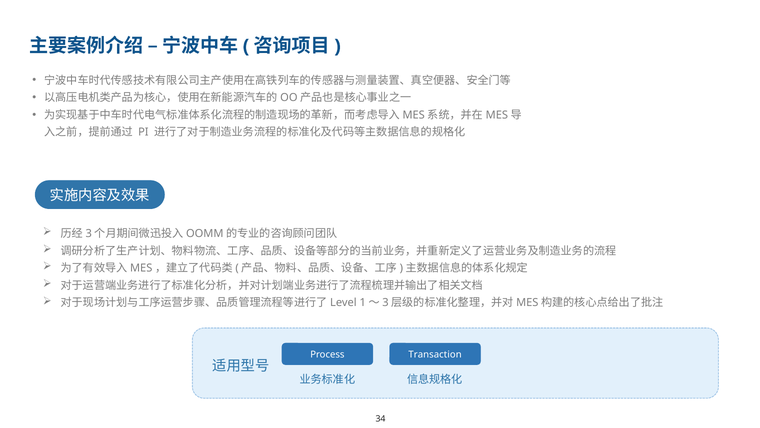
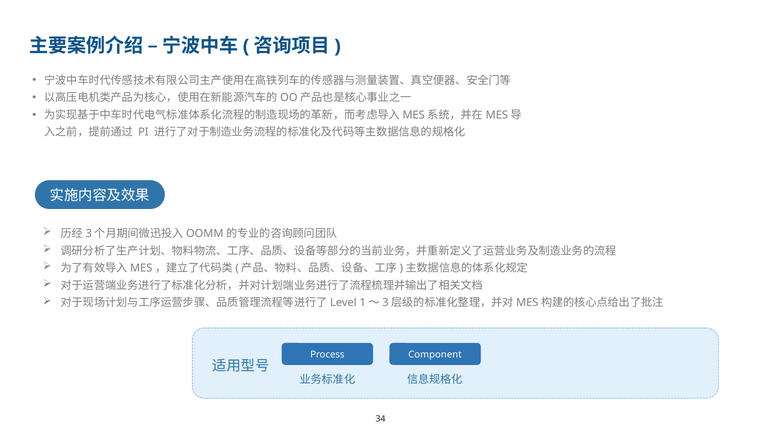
Transaction: Transaction -> Component (435, 354)
